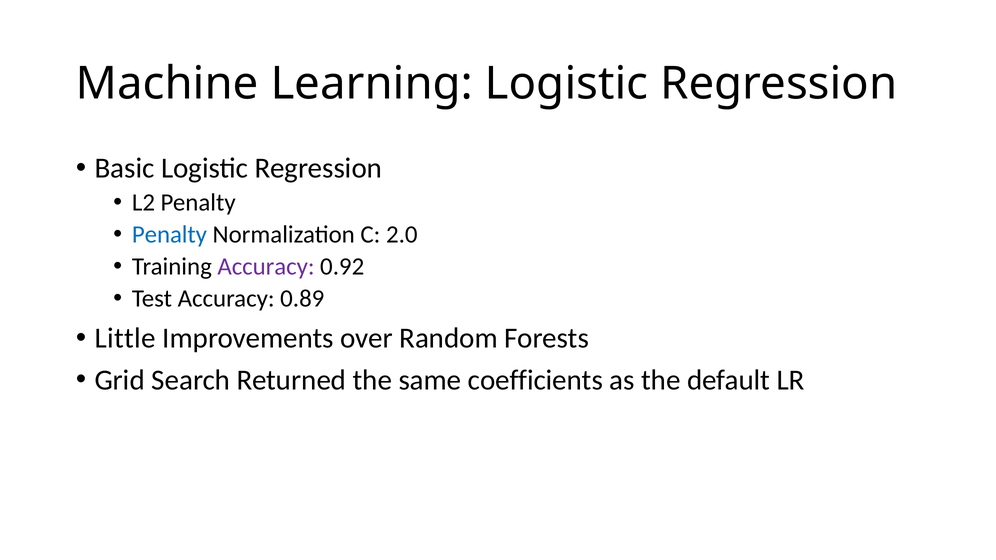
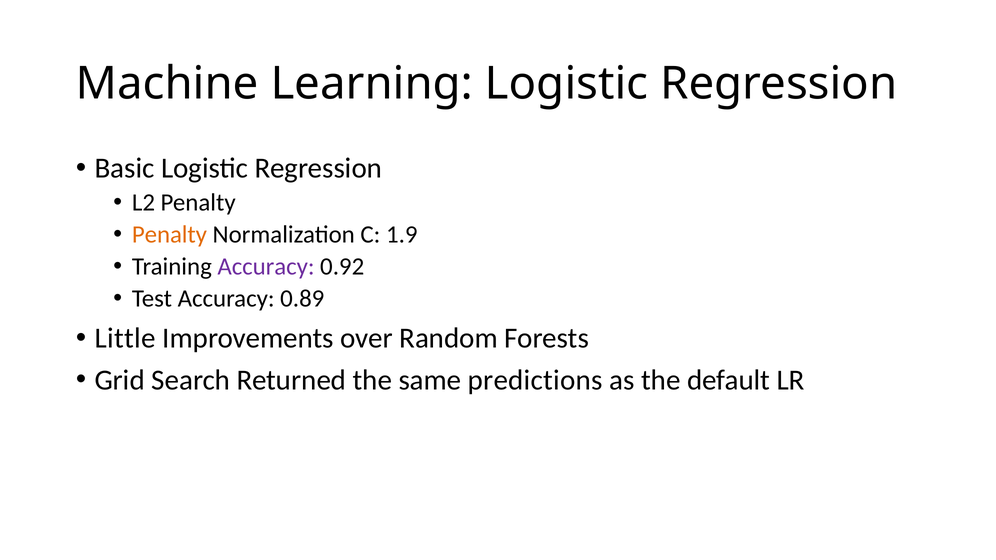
Penalty colour: blue -> orange (169, 235)
2.0: 2.0 -> 1.9 (402, 235)
coefficients: coefficients -> predictions (535, 380)
